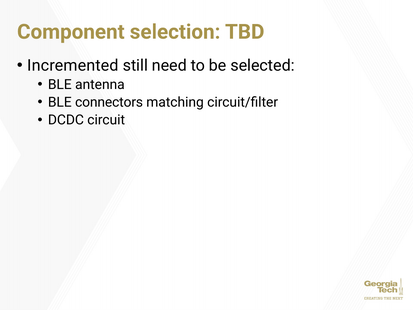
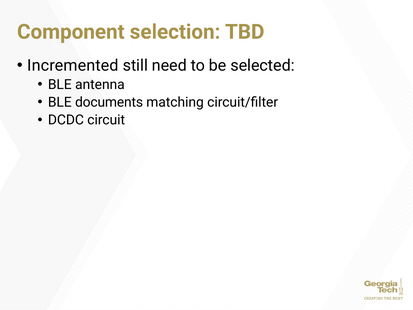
connectors: connectors -> documents (109, 102)
